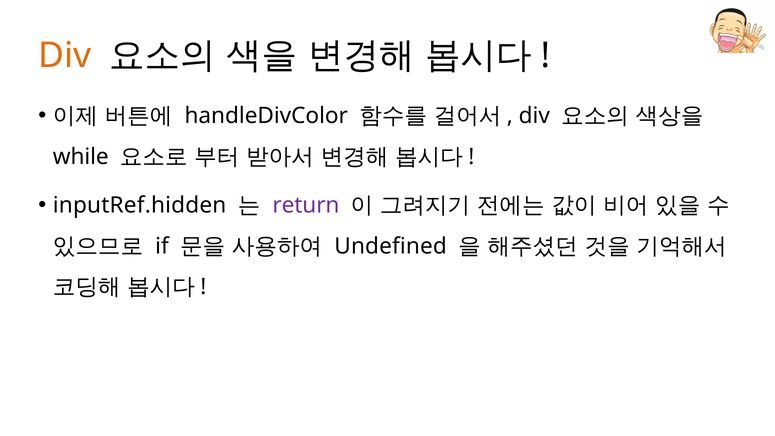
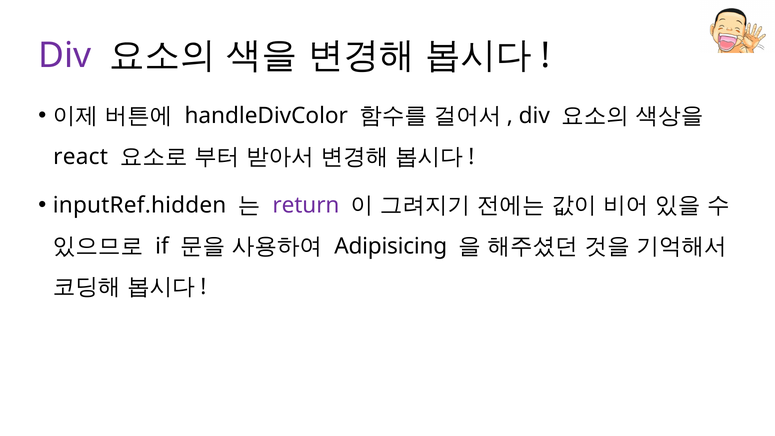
Div colour: orange -> purple (65, 55)
while: while -> react (81, 157)
Undefined: Undefined -> Adipisicing (391, 246)
